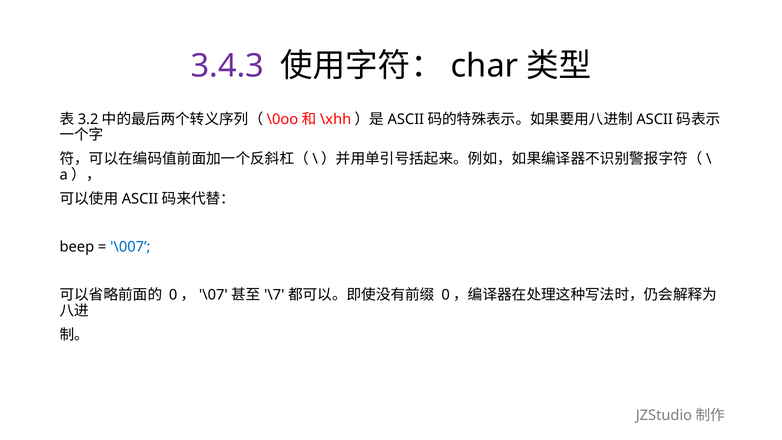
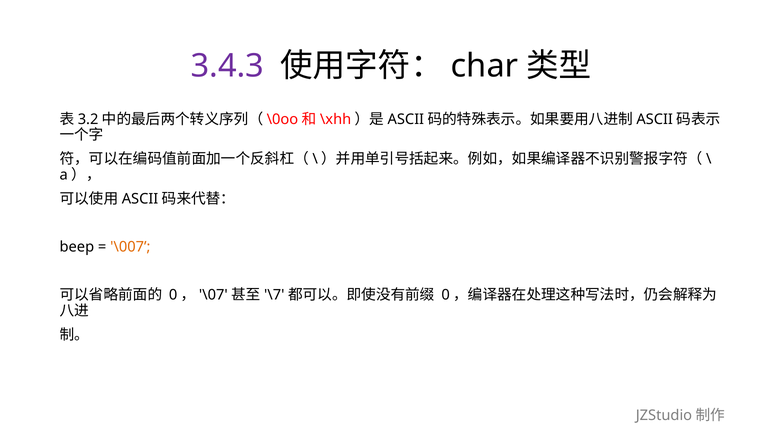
\007 colour: blue -> orange (130, 247)
